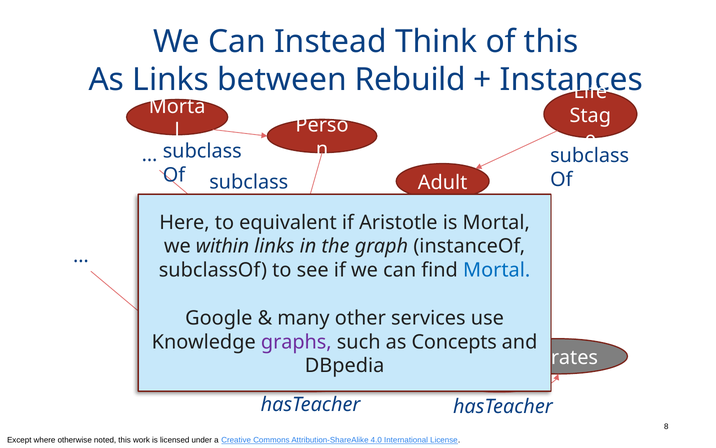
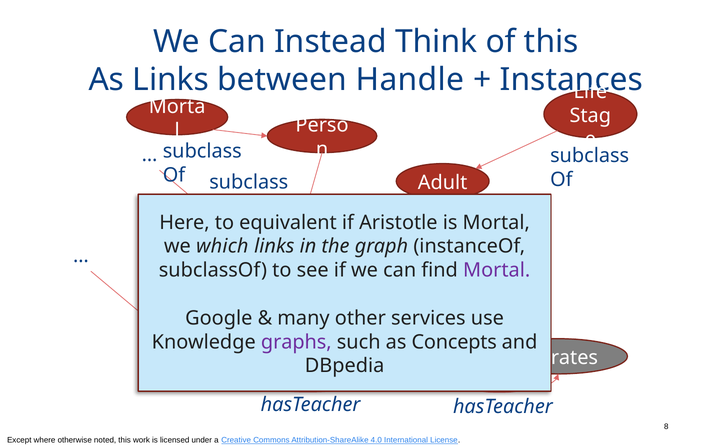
Rebuild: Rebuild -> Handle (410, 80)
within: within -> which (222, 246)
Mortal colour: blue -> purple (497, 270)
